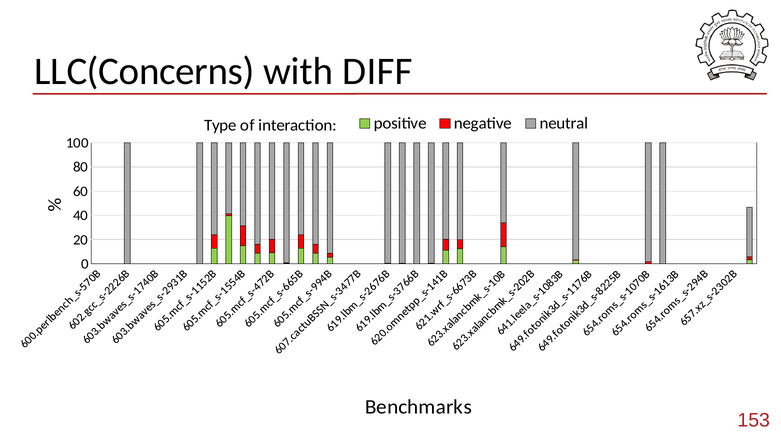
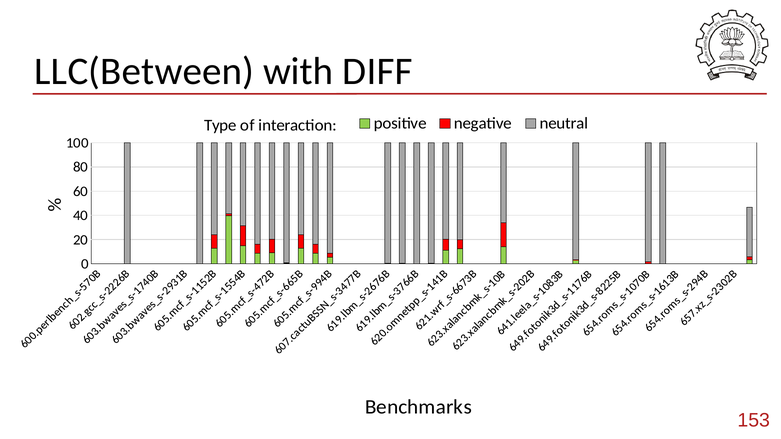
LLC(Concerns: LLC(Concerns -> LLC(Between (144, 71)
